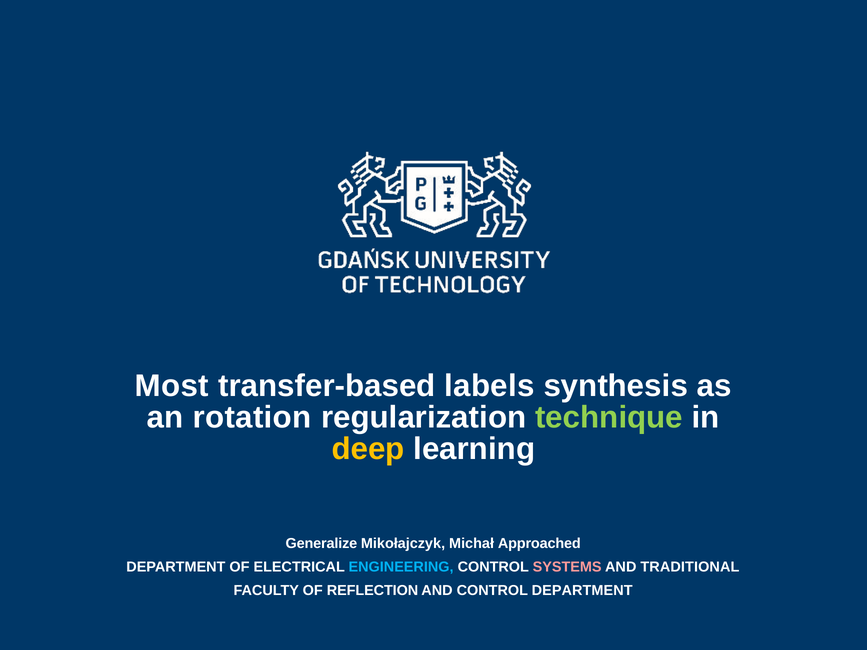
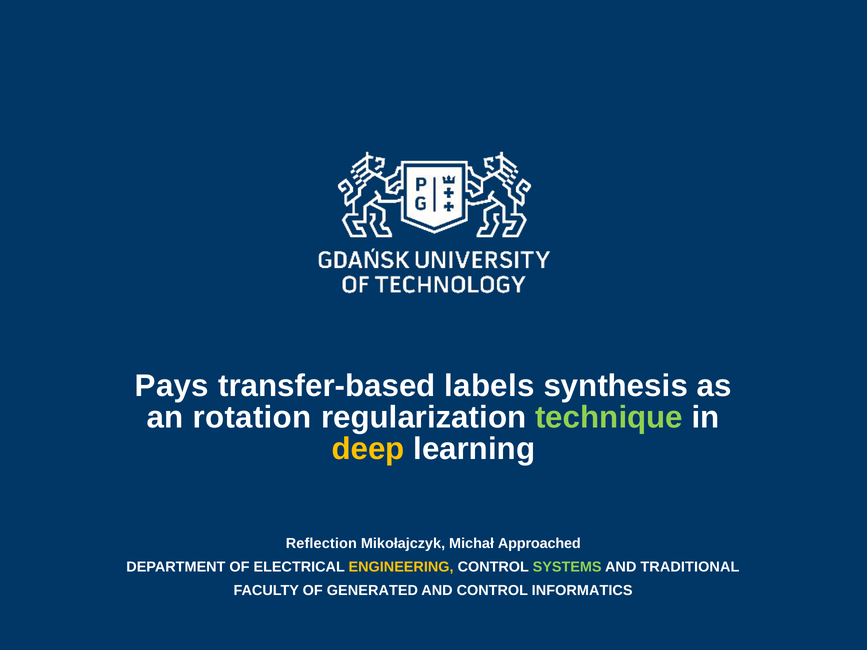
Most: Most -> Pays (172, 386)
Generalize: Generalize -> Reflection (321, 544)
ENGINEERING colour: light blue -> yellow (401, 567)
SYSTEMS colour: pink -> light green (567, 567)
REFLECTION: REFLECTION -> GENERATED (372, 591)
CONTROL DEPARTMENT: DEPARTMENT -> INFORMATICS (582, 591)
